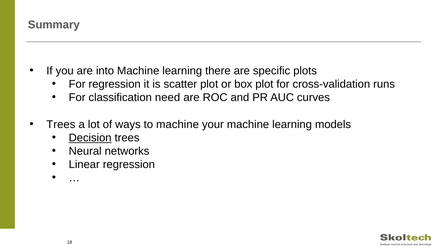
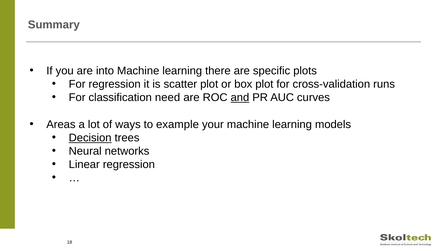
and underline: none -> present (240, 98)
Trees: Trees -> Areas (61, 125)
to machine: machine -> example (178, 125)
